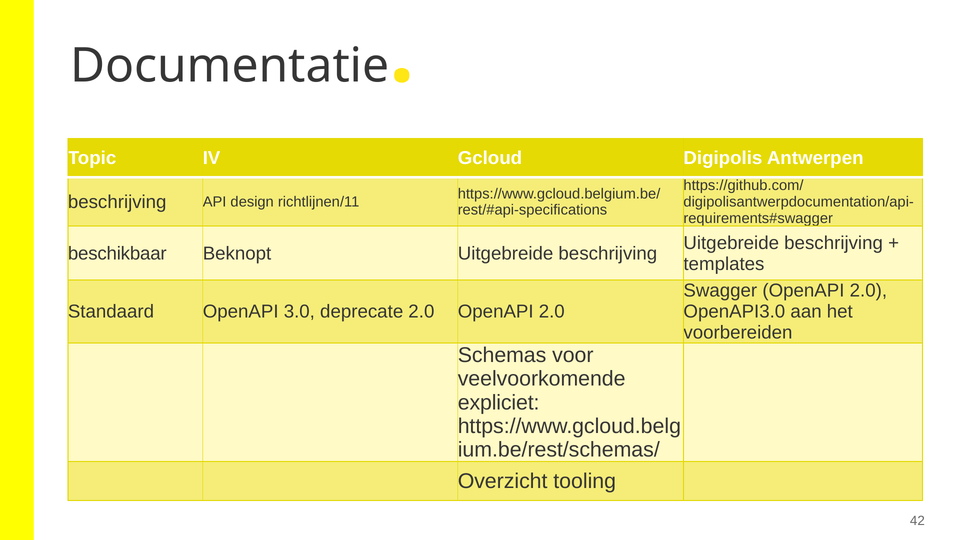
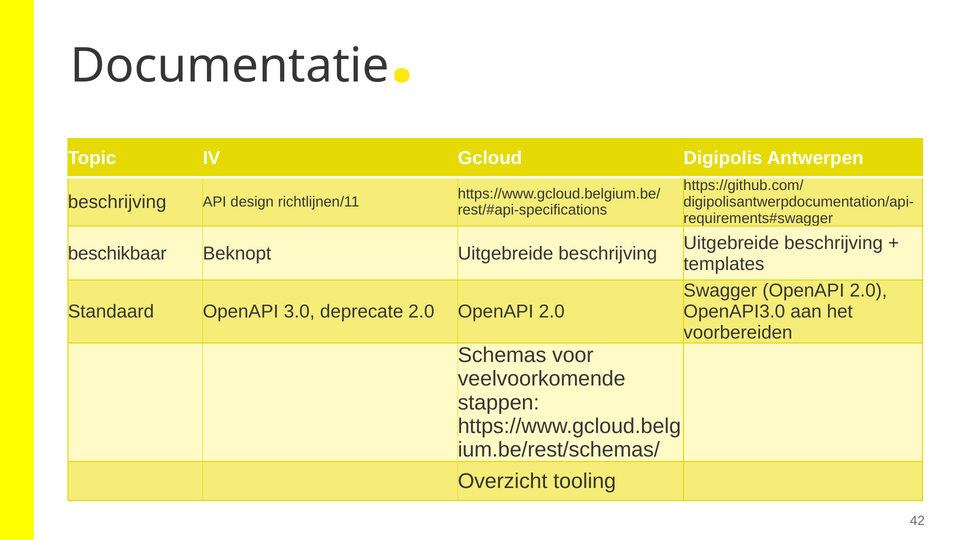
expliciet: expliciet -> stappen (499, 403)
